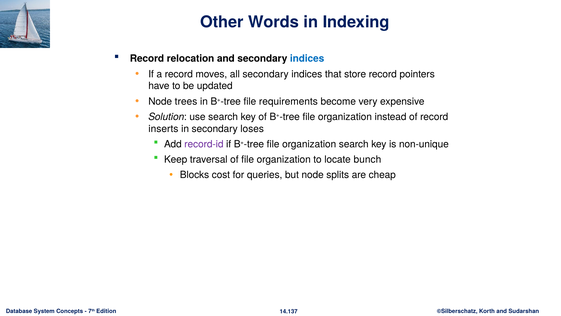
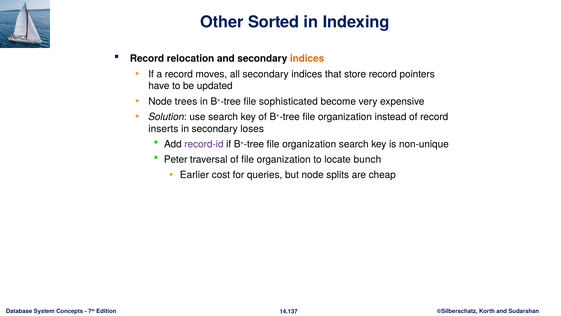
Words: Words -> Sorted (274, 22)
indices colour: blue -> orange (307, 59)
requirements: requirements -> sophisticated (288, 101)
Keep: Keep -> Peter (176, 159)
Blocks: Blocks -> Earlier (194, 175)
